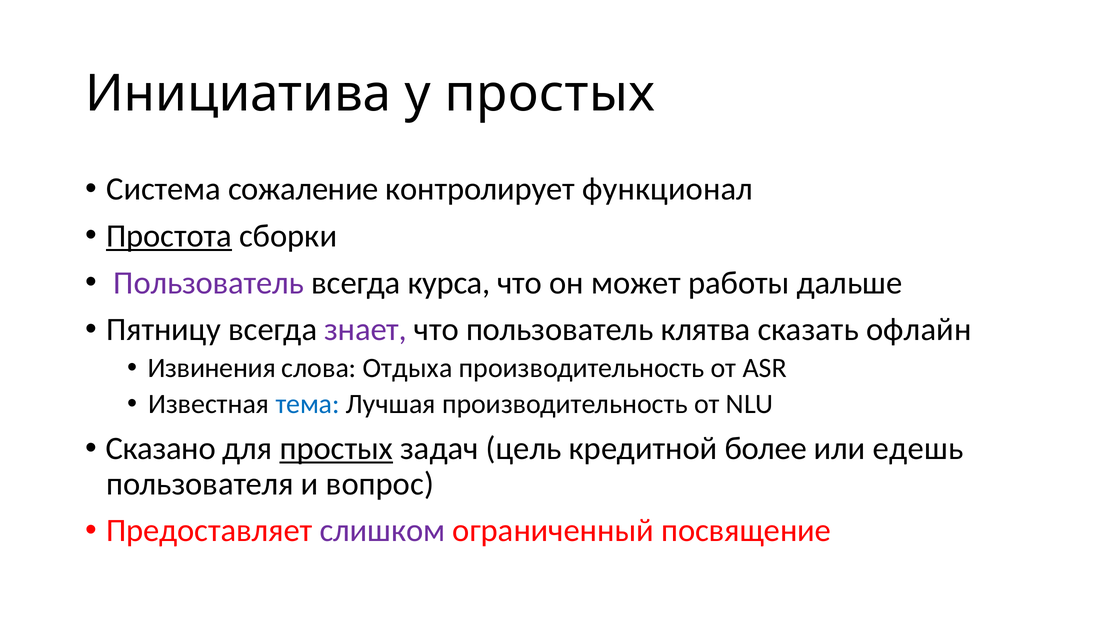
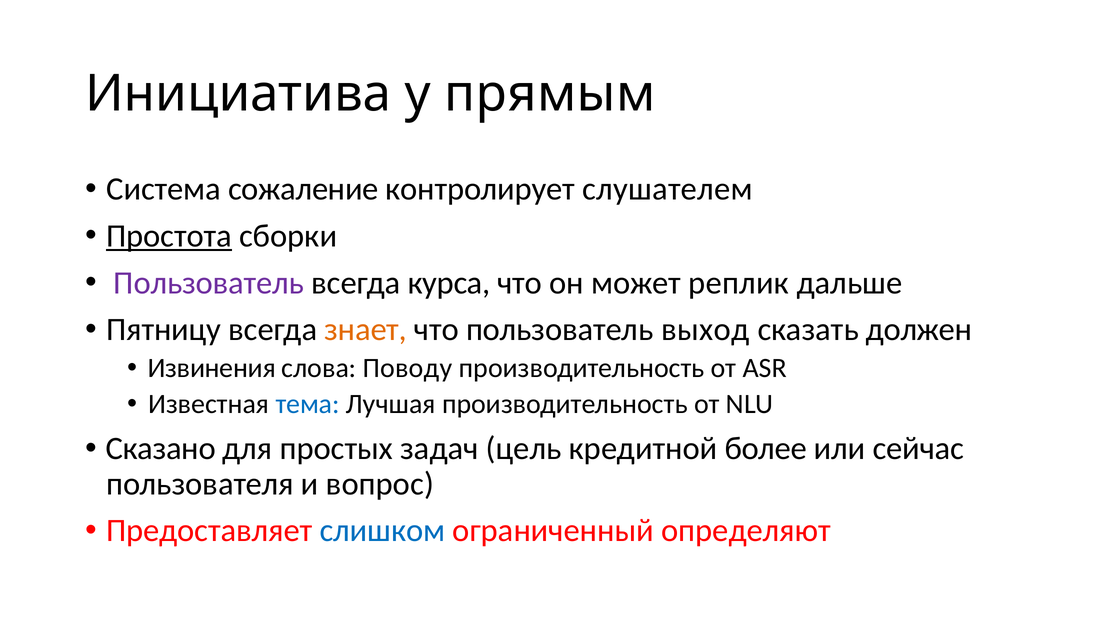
у простых: простых -> прямым (550, 94)
функционал: функционал -> слушателем (668, 189)
работы: работы -> реплик (739, 283)
знает colour: purple -> orange (366, 330)
клятва: клятва -> выход (705, 330)
офлайн: офлайн -> должен (919, 330)
Отдыха: Отдыха -> Поводу (408, 368)
простых underline: present -> none (336, 448)
едешь: едешь -> сейчас (918, 448)
слишком colour: purple -> blue (382, 531)
посвящение: посвящение -> определяют (746, 531)
